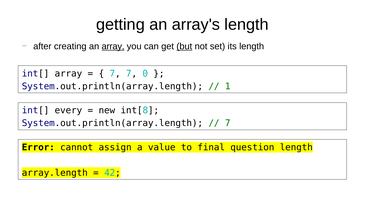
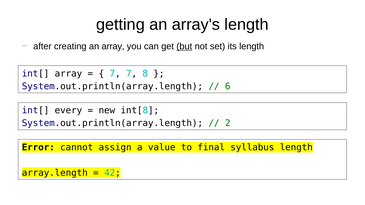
array underline: present -> none (113, 46)
0: 0 -> 8 (145, 74)
1: 1 -> 6 (228, 86)
7: 7 -> 2 (228, 123)
question: question -> syllabus (252, 147)
